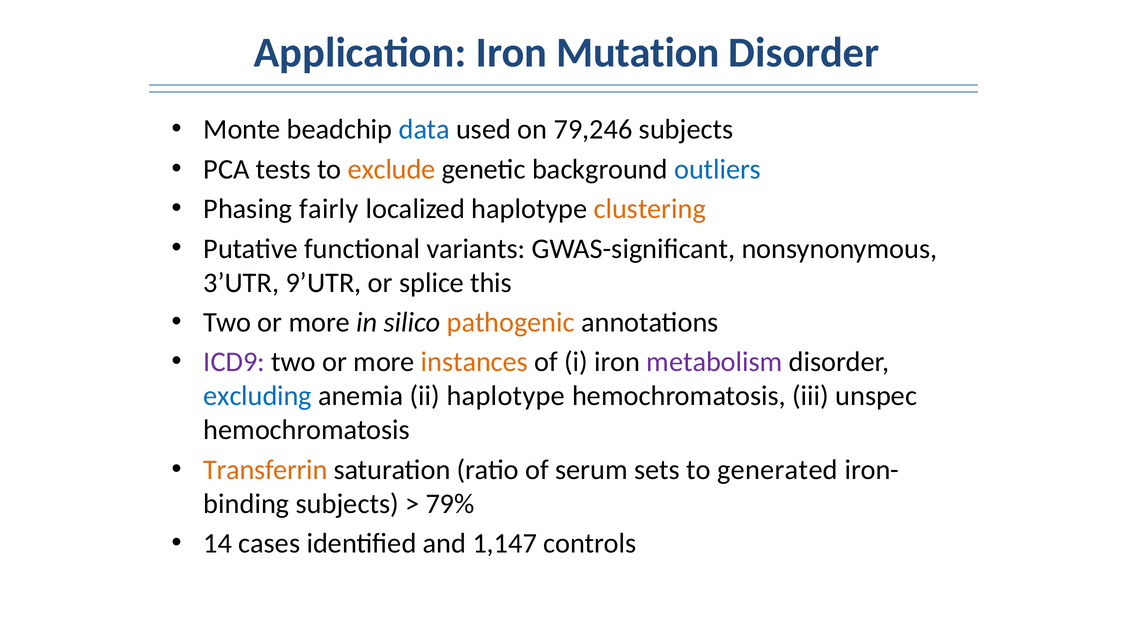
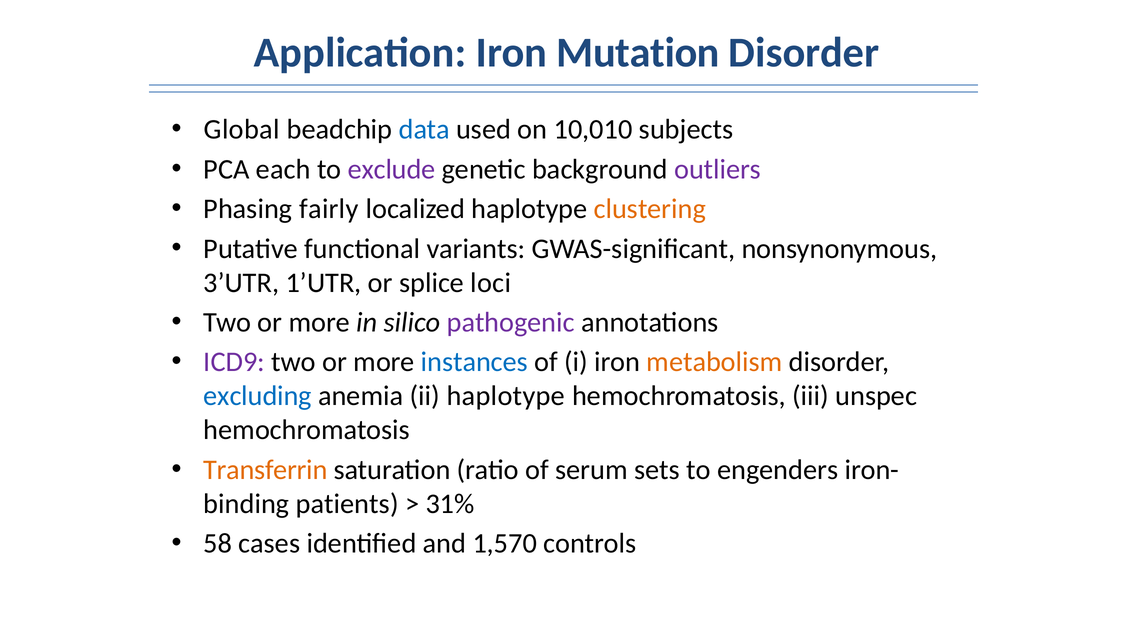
Monte: Monte -> Global (242, 130)
79,246: 79,246 -> 10,010 (593, 130)
tests: tests -> each (283, 169)
exclude colour: orange -> purple (392, 169)
outliers colour: blue -> purple (718, 169)
9’UTR: 9’UTR -> 1’UTR (324, 283)
this: this -> loci (491, 283)
pathogenic colour: orange -> purple (511, 322)
instances colour: orange -> blue (474, 362)
metabolism colour: purple -> orange (714, 362)
generated: generated -> engenders (778, 470)
subjects: subjects -> patients (347, 504)
79%: 79% -> 31% (450, 504)
14: 14 -> 58 (218, 543)
1,147: 1,147 -> 1,570 (505, 543)
